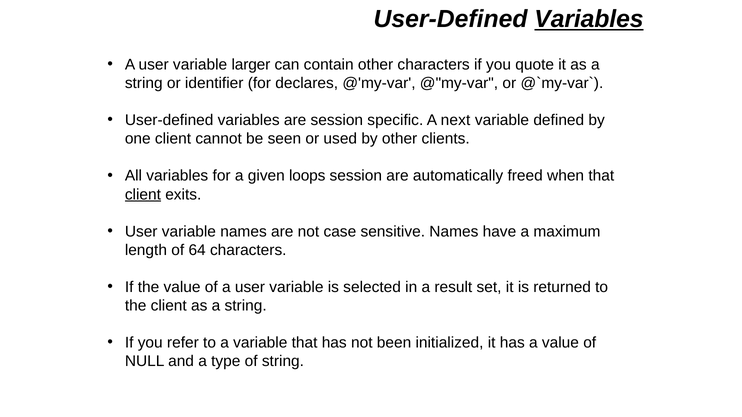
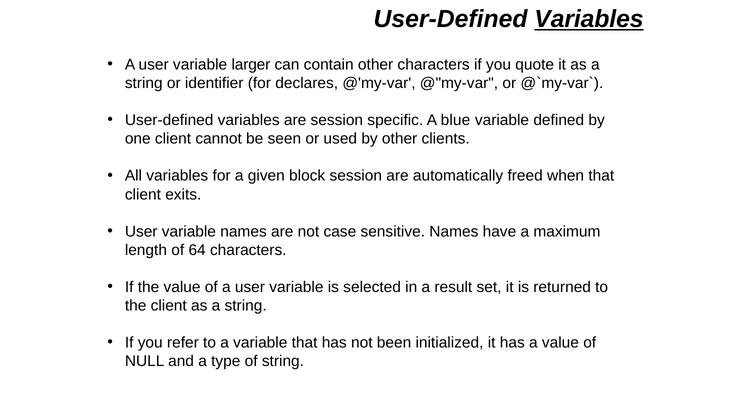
next: next -> blue (455, 120)
loops: loops -> block (307, 176)
client underline: present -> none (143, 195)
